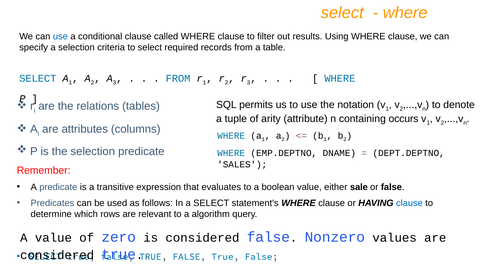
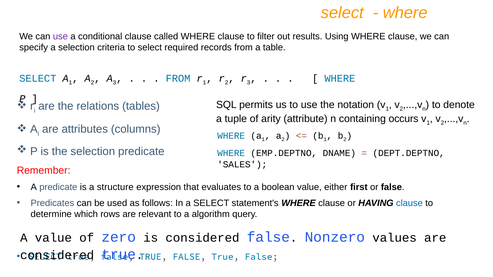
use colour: blue -> purple (60, 36)
transitive: transitive -> structure (115, 187)
sale: sale -> first (359, 187)
